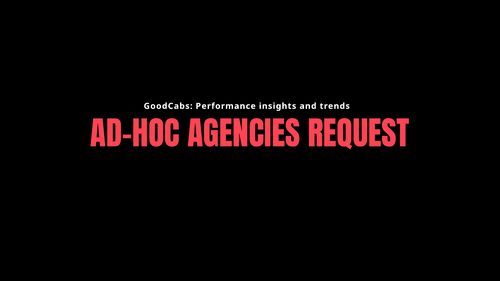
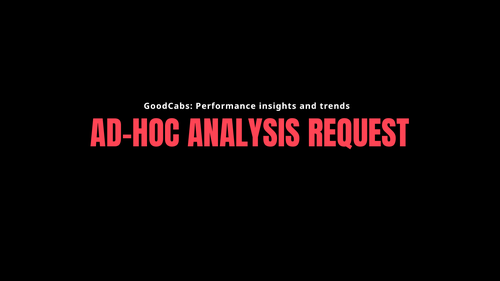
AGENCIES: AGENCIES -> ANALYSIS (244, 136)
